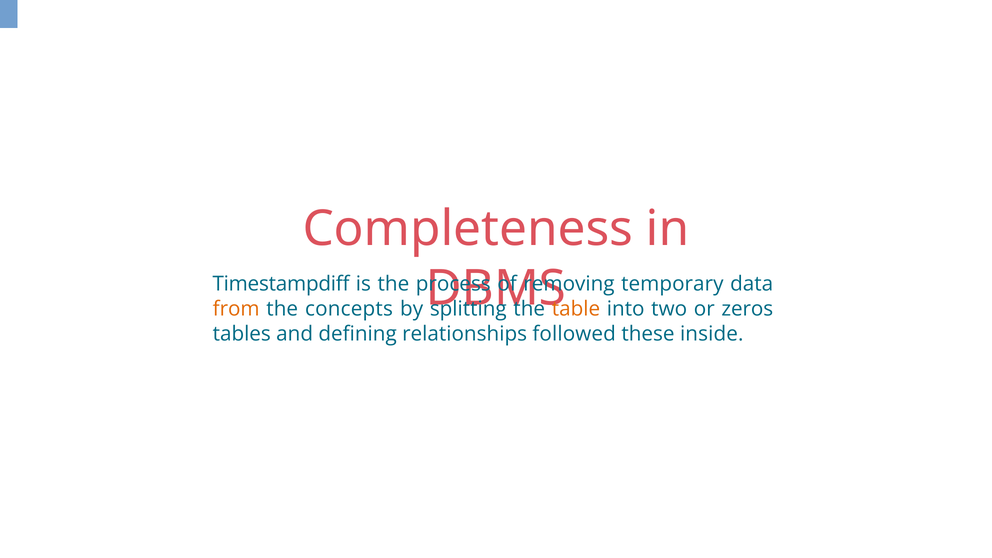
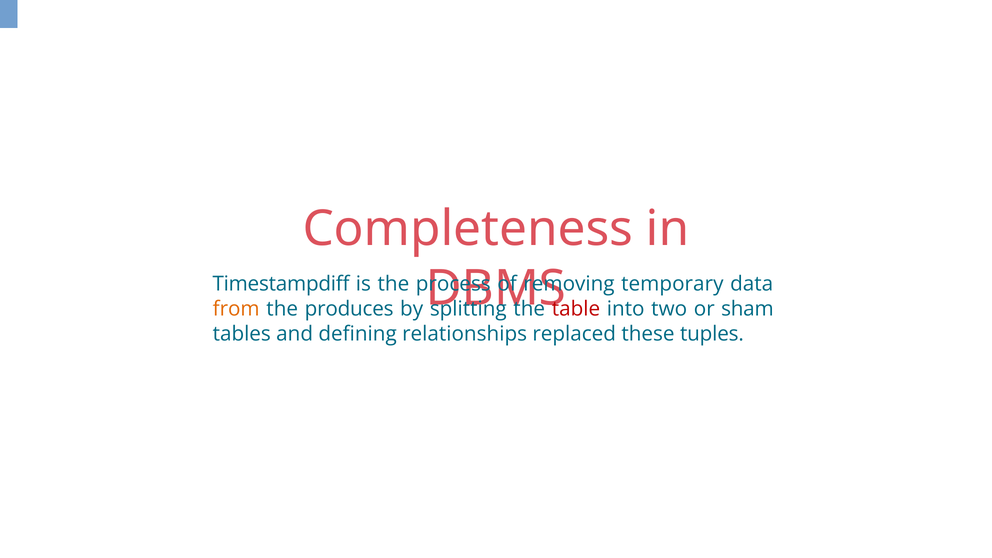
concepts: concepts -> produces (349, 309)
table colour: orange -> red (576, 309)
zeros: zeros -> sham (747, 309)
followed: followed -> replaced (574, 334)
inside: inside -> tuples (712, 334)
